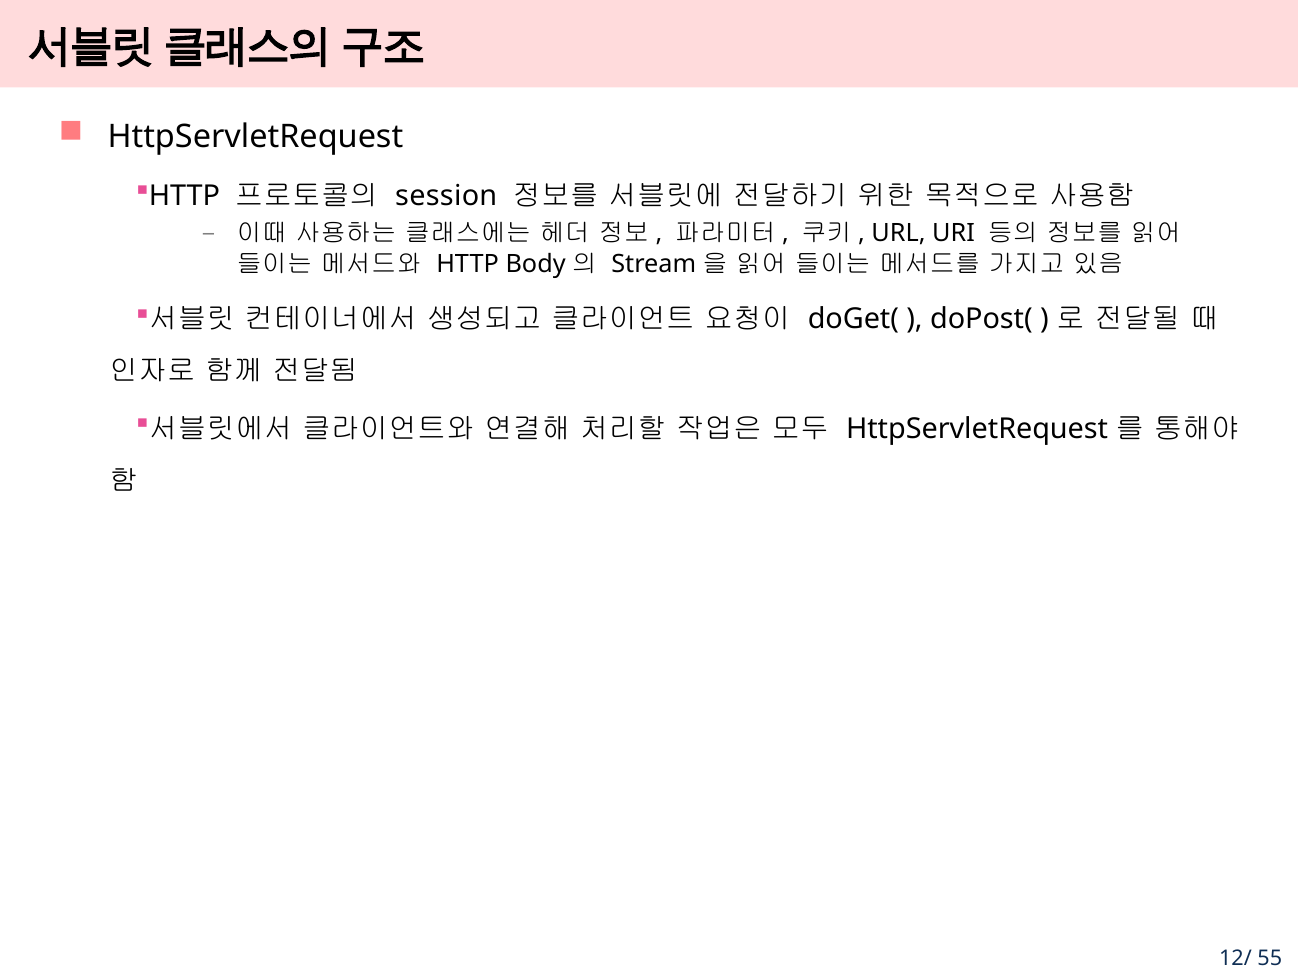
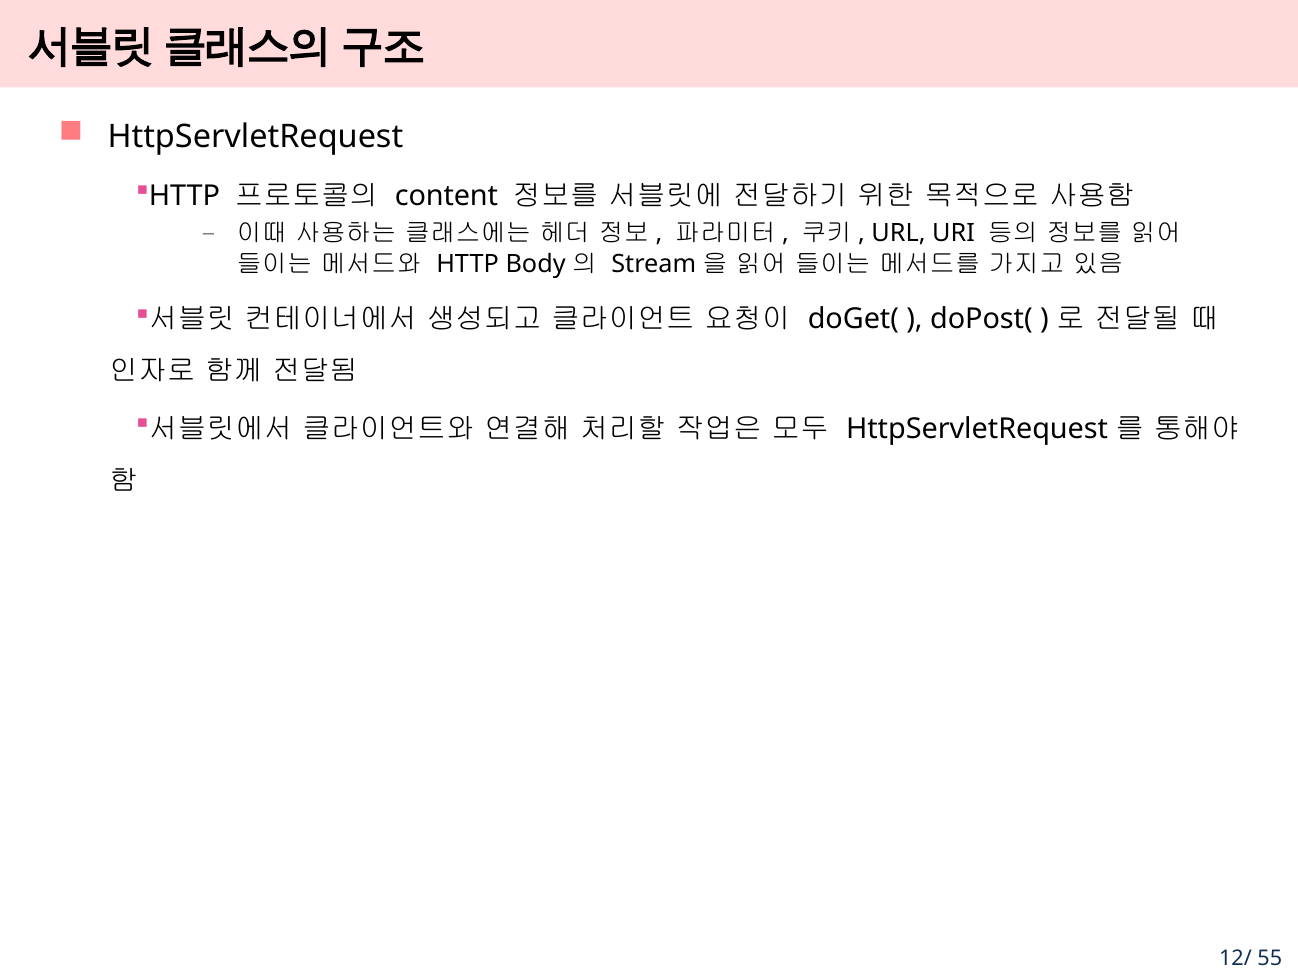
session: session -> content (446, 196)
